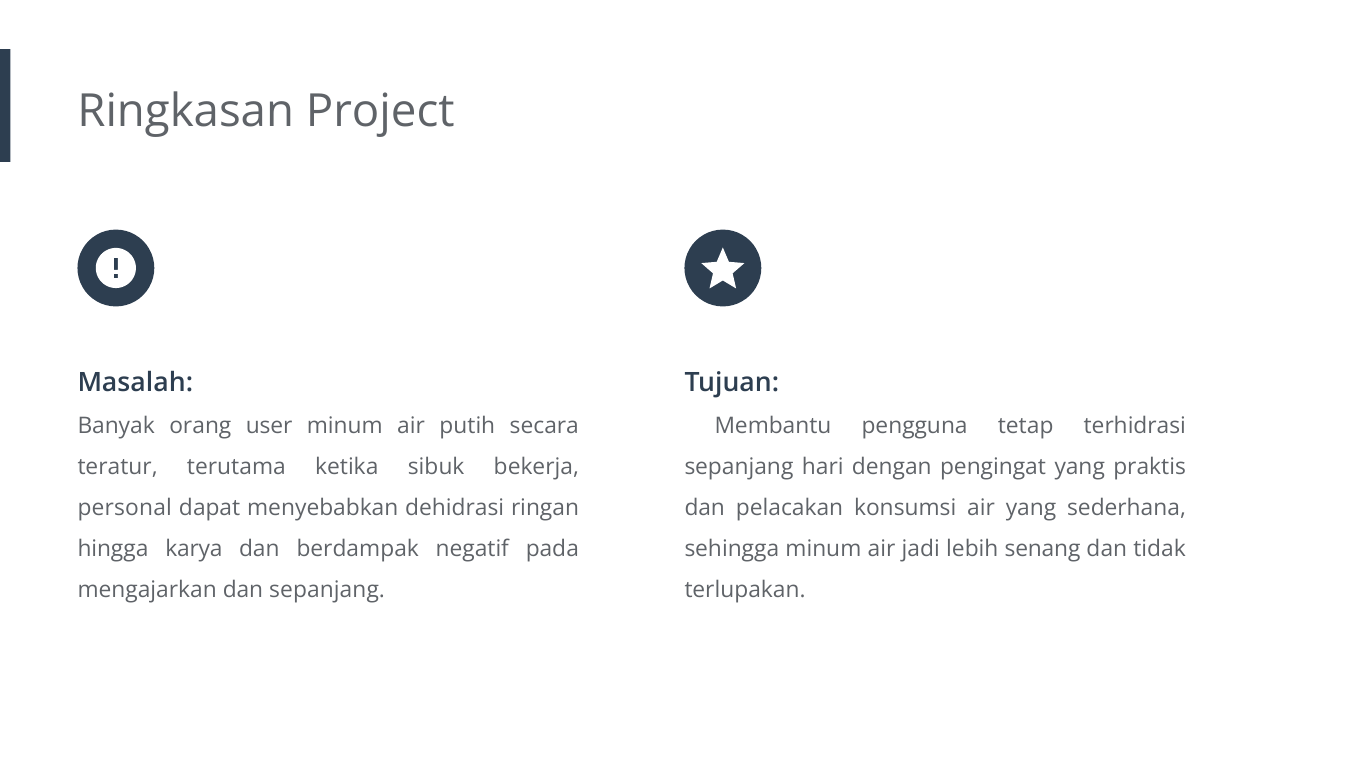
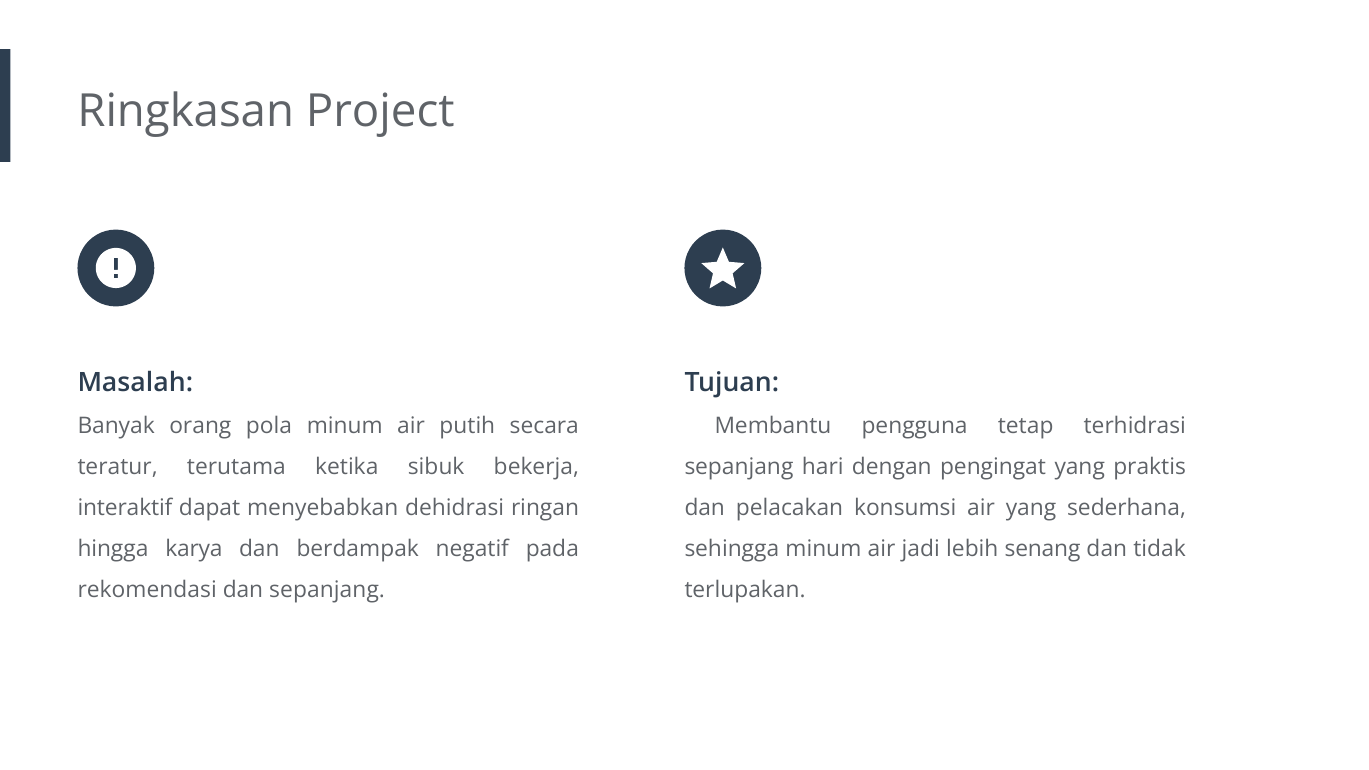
user: user -> pola (269, 426)
personal: personal -> interaktif (125, 508)
mengajarkan: mengajarkan -> rekomendasi (147, 590)
